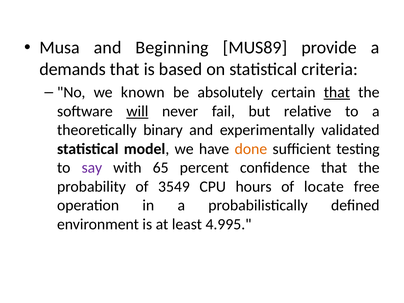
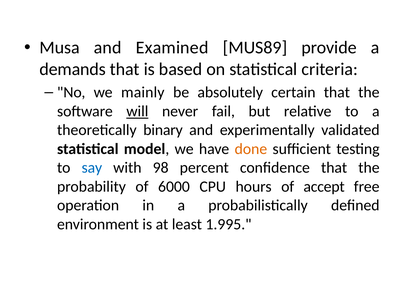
Beginning: Beginning -> Examined (172, 48)
known: known -> mainly (143, 92)
that underline: present -> none (337, 92)
say colour: purple -> blue (92, 168)
65: 65 -> 98 (161, 168)
3549: 3549 -> 6000 (174, 187)
locate: locate -> accept (324, 187)
4.995: 4.995 -> 1.995 (229, 224)
